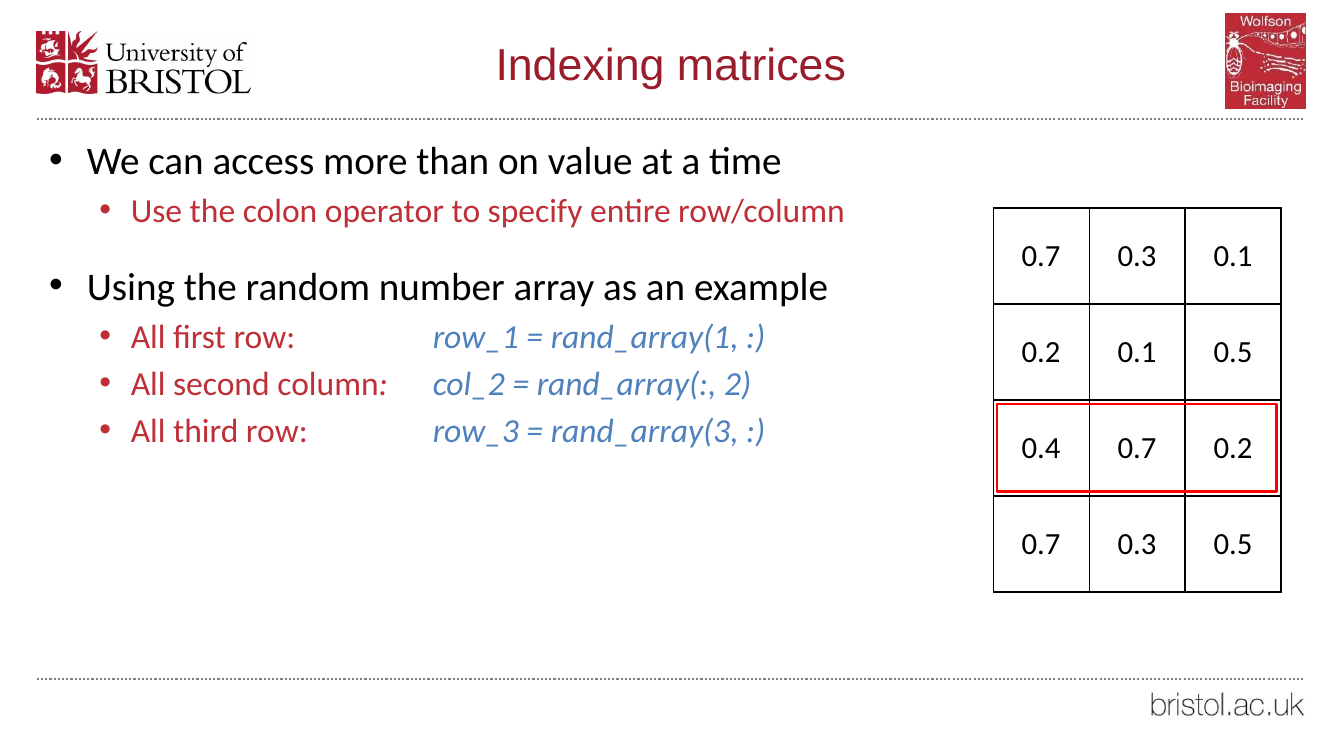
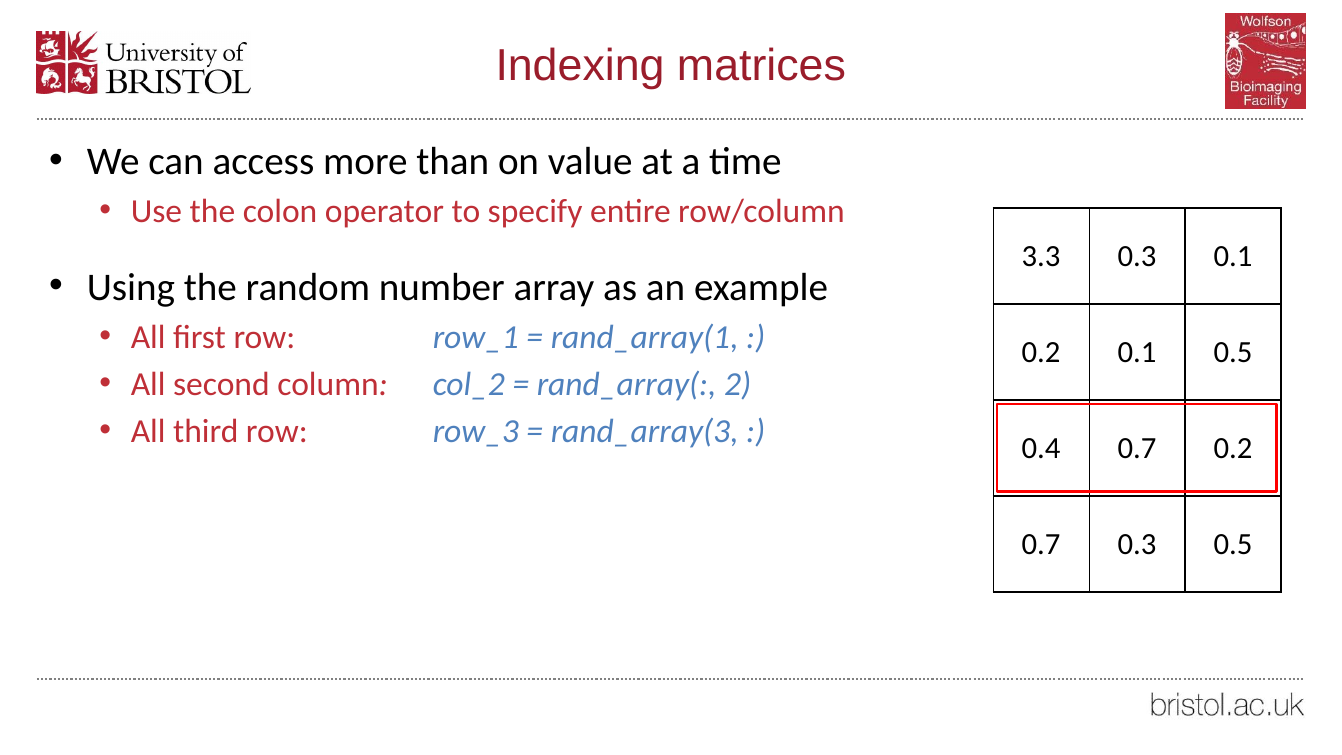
0.7: 0.7 -> 3.3 (1041, 256)
